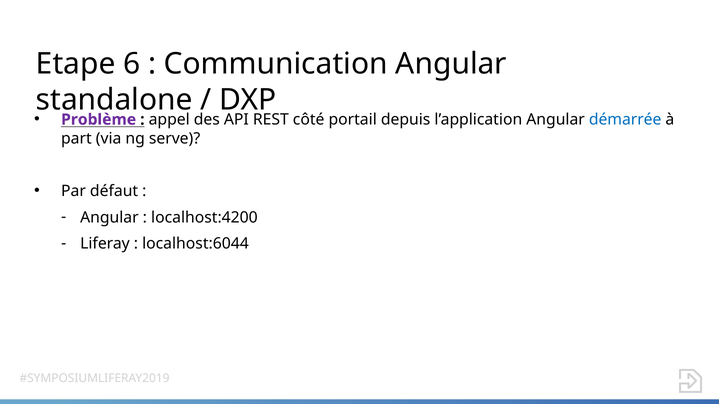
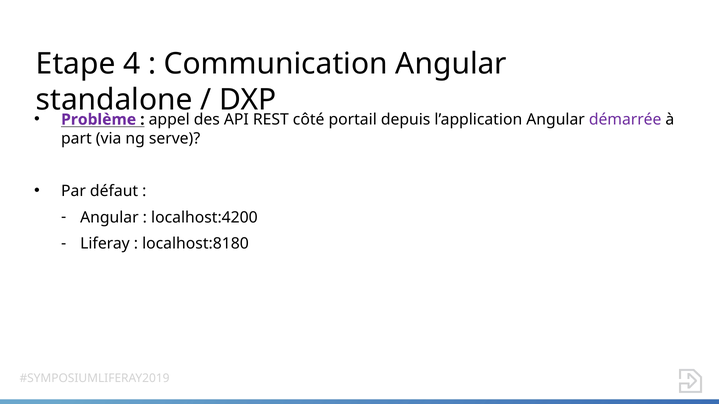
6: 6 -> 4 (132, 64)
démarrée colour: blue -> purple (625, 120)
localhost:6044: localhost:6044 -> localhost:8180 (195, 244)
